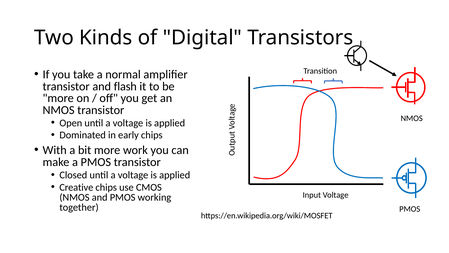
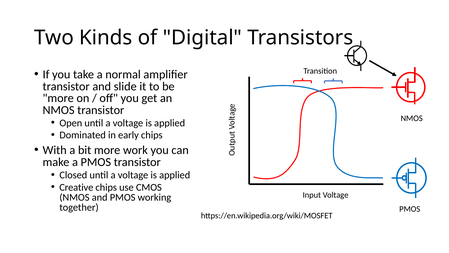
flash: flash -> slide (125, 86)
